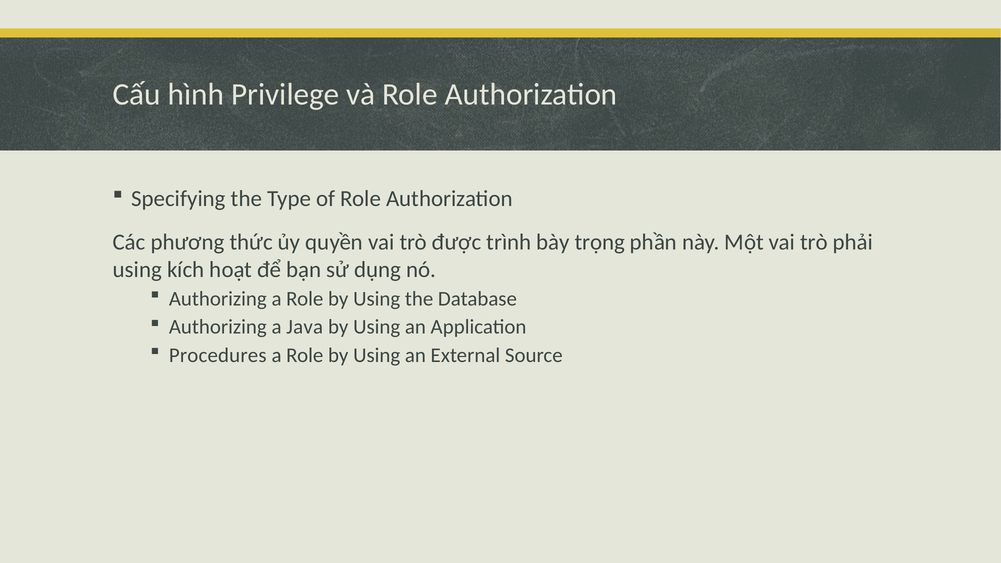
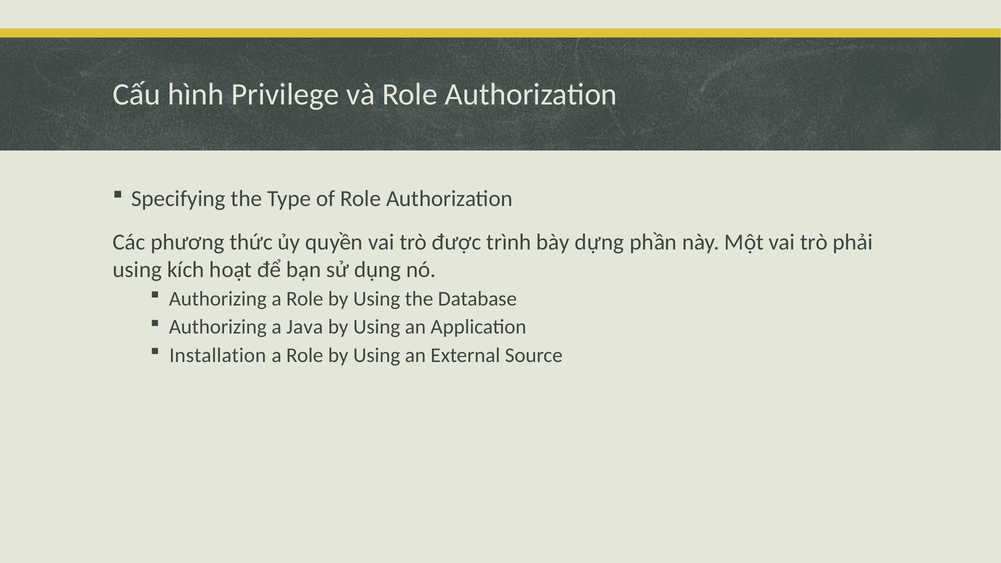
trọng: trọng -> dựng (600, 242)
Procedures: Procedures -> Installation (218, 355)
